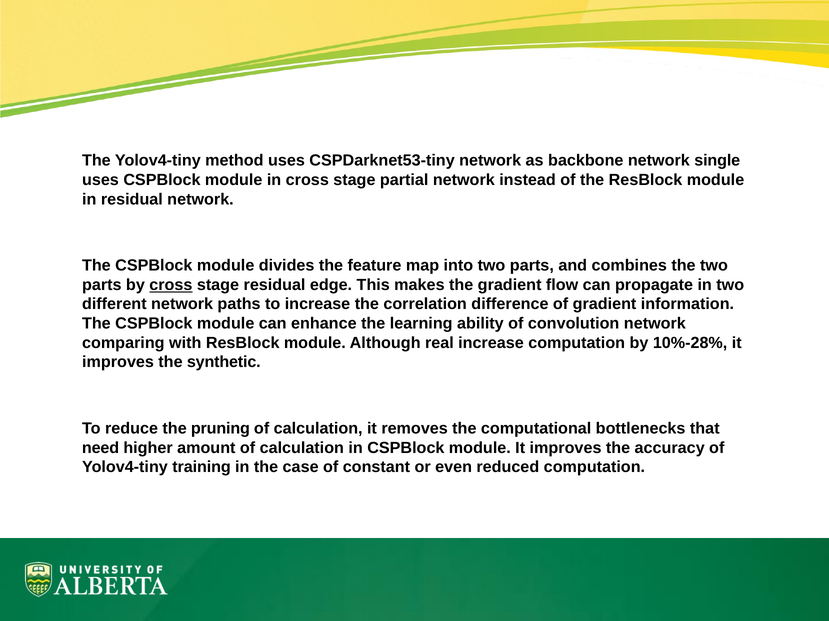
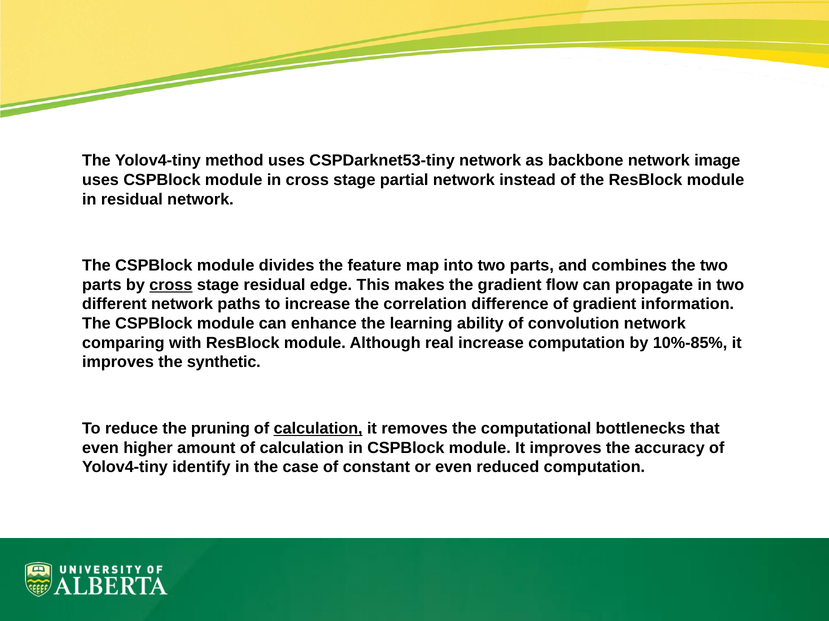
single: single -> image (717, 161)
10%-28%: 10%-28% -> 10%-85% (690, 343)
calculation underline: none -> present (318, 429)
need: need -> even (100, 448)
training: training -> identify (201, 468)
